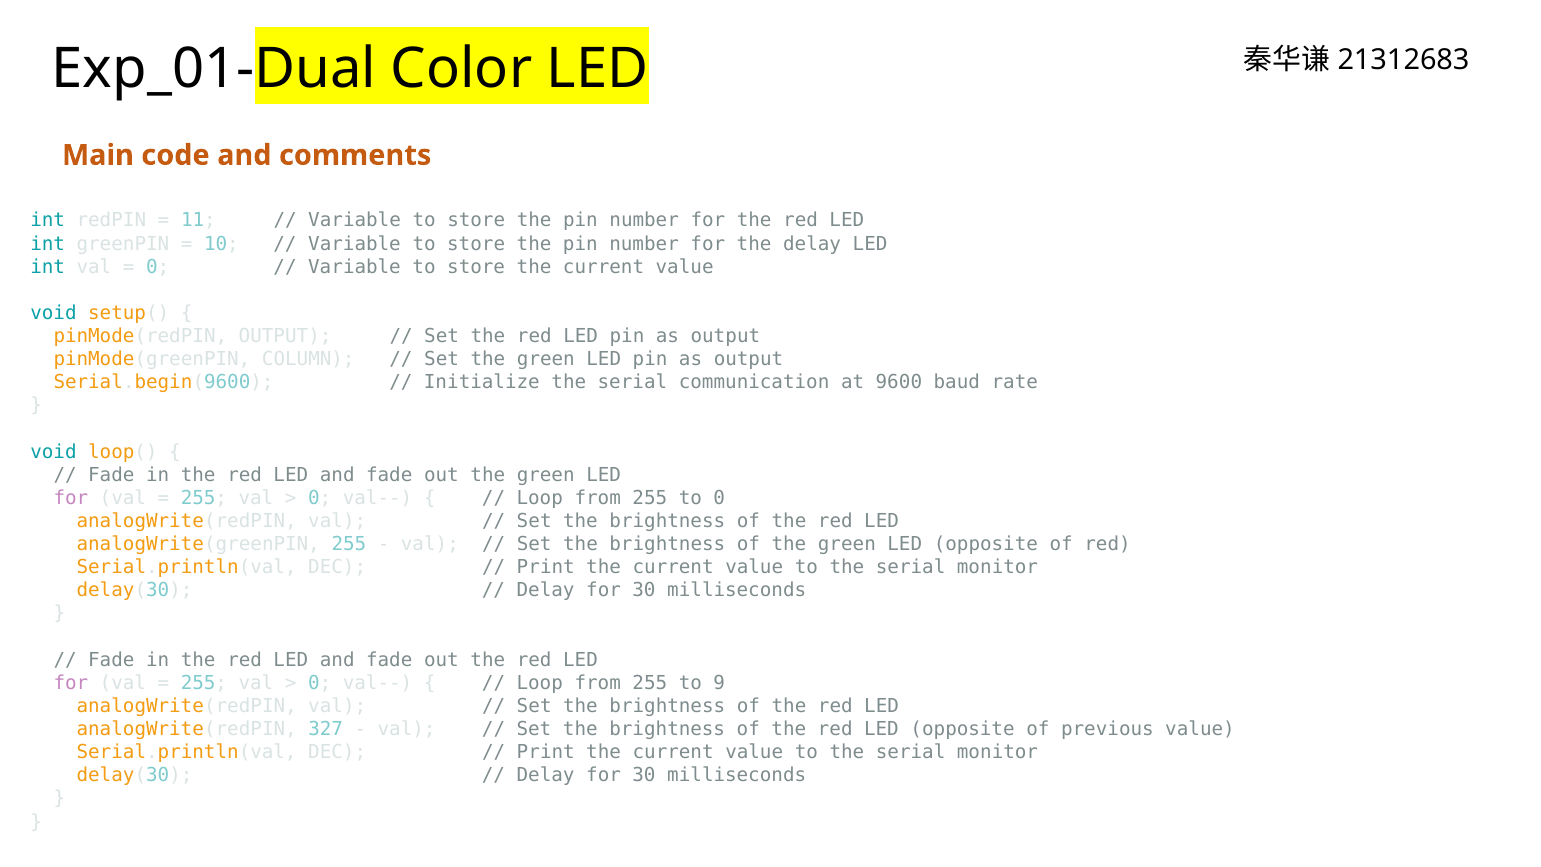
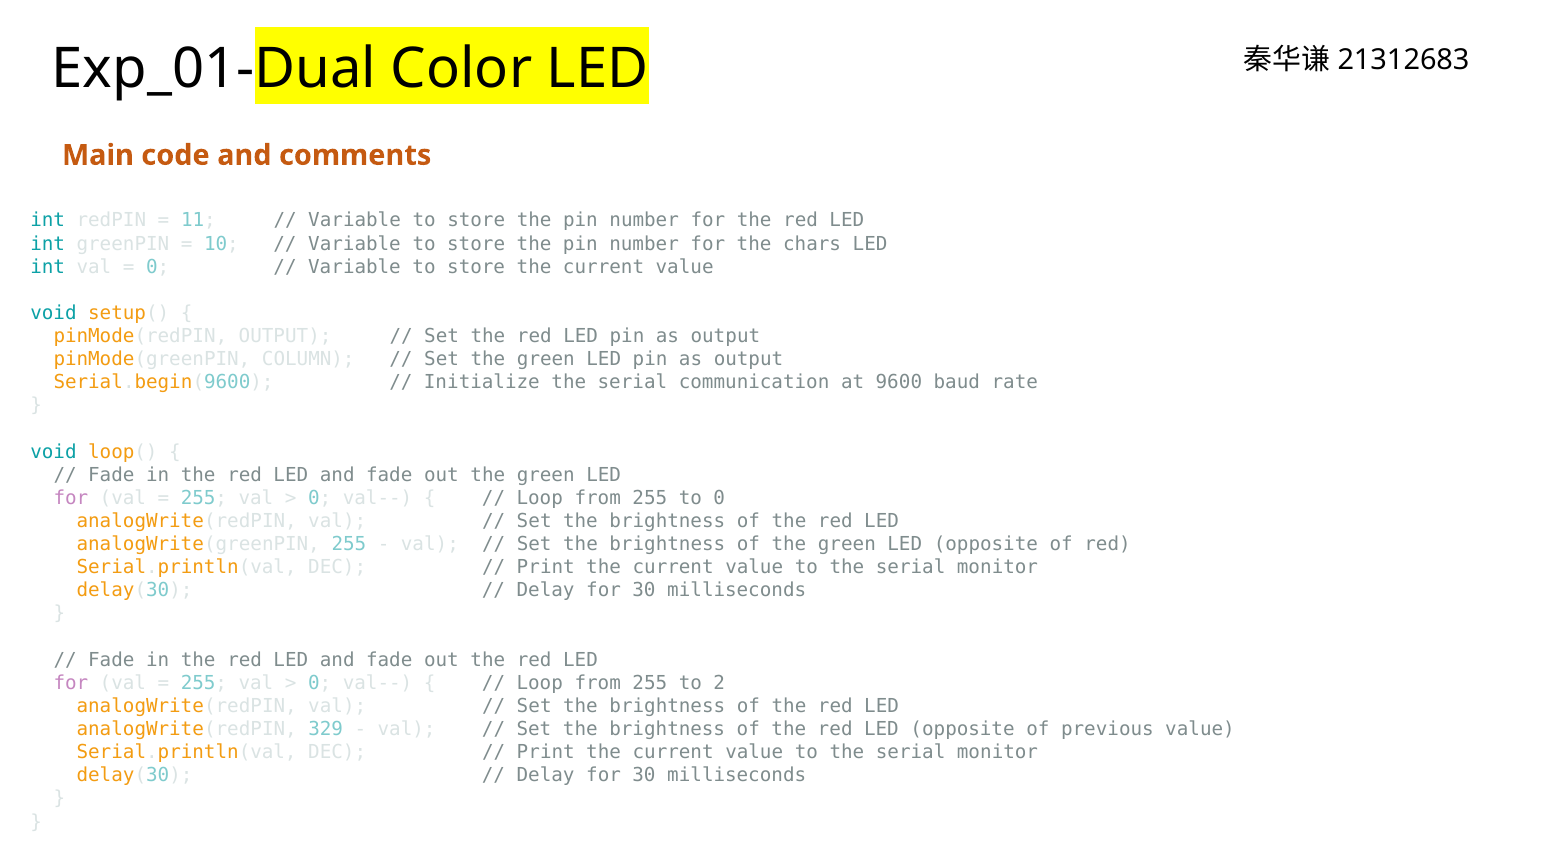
the delay: delay -> chars (812, 244)
9: 9 -> 2 (719, 683)
327: 327 -> 329 (326, 729)
